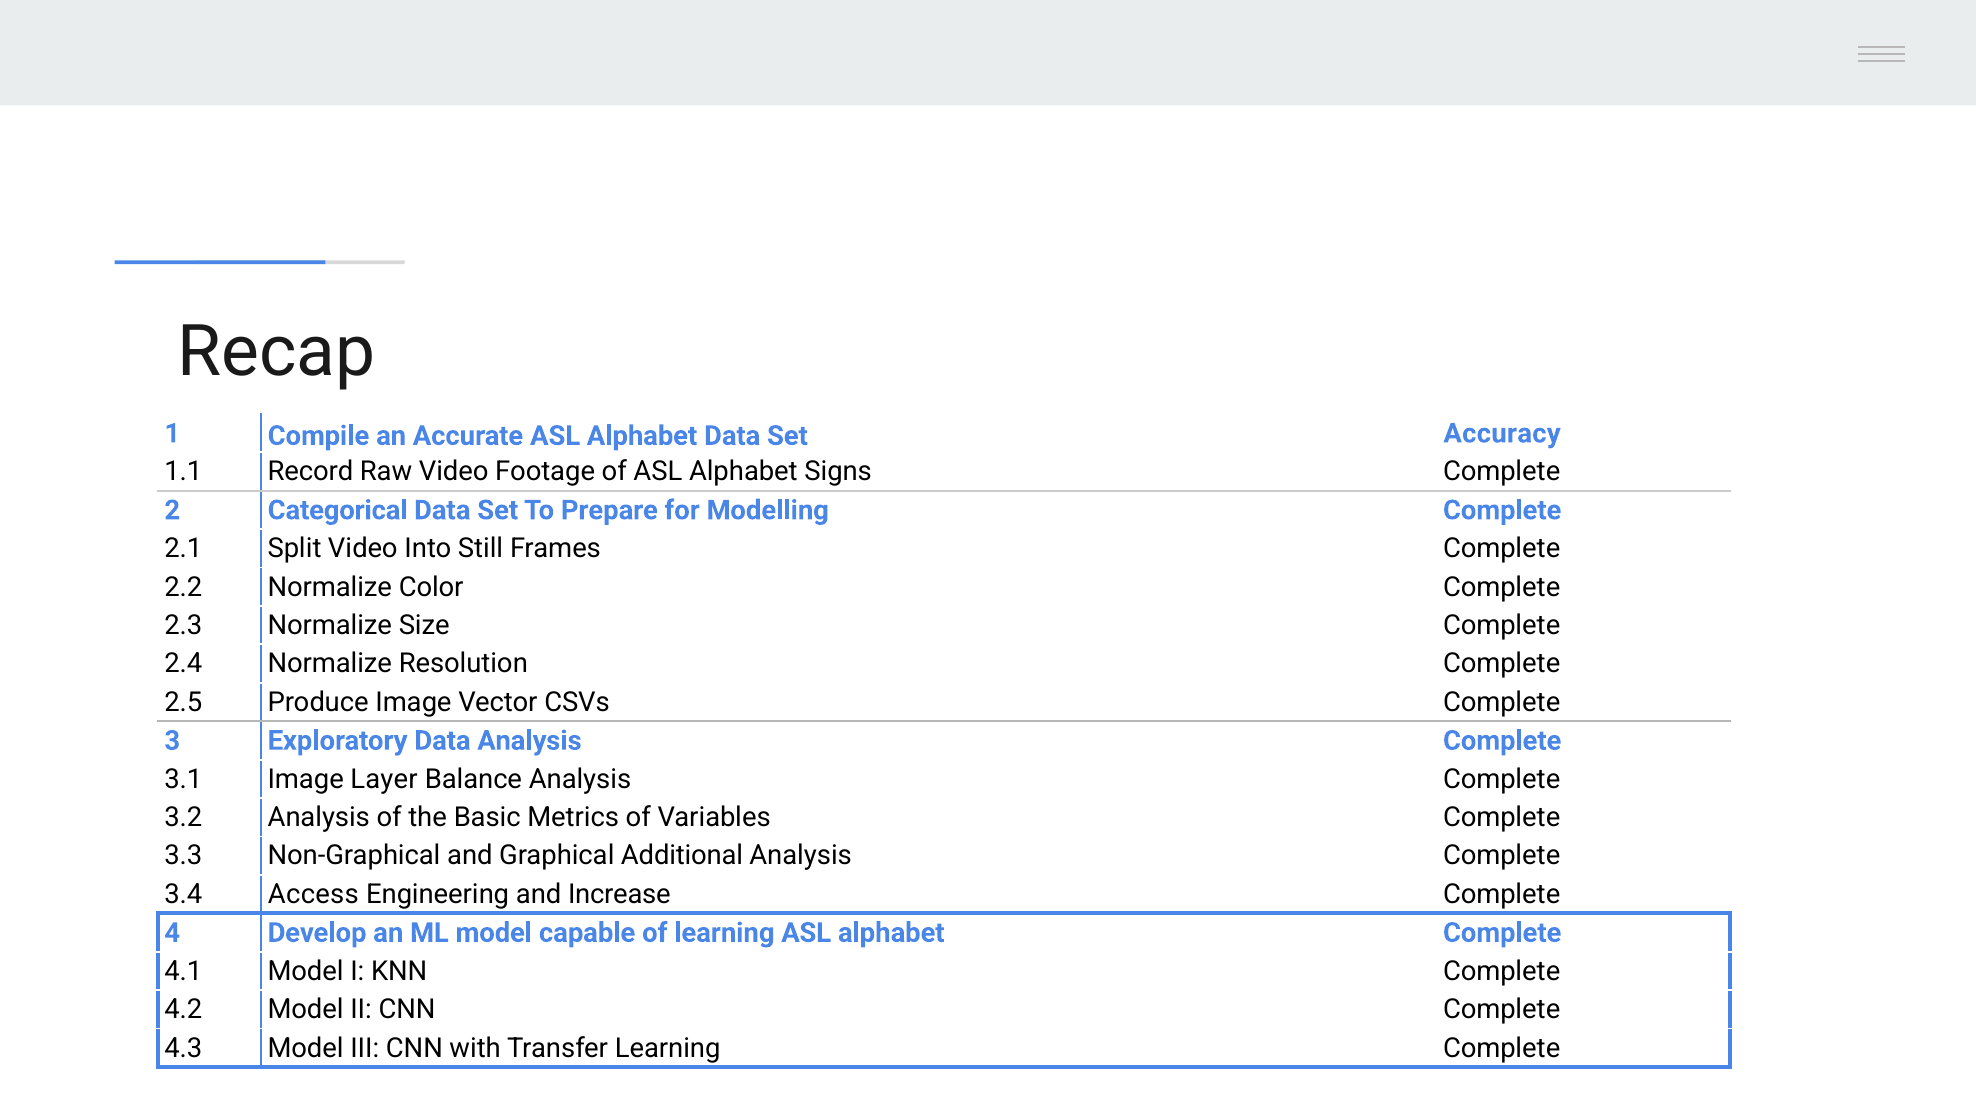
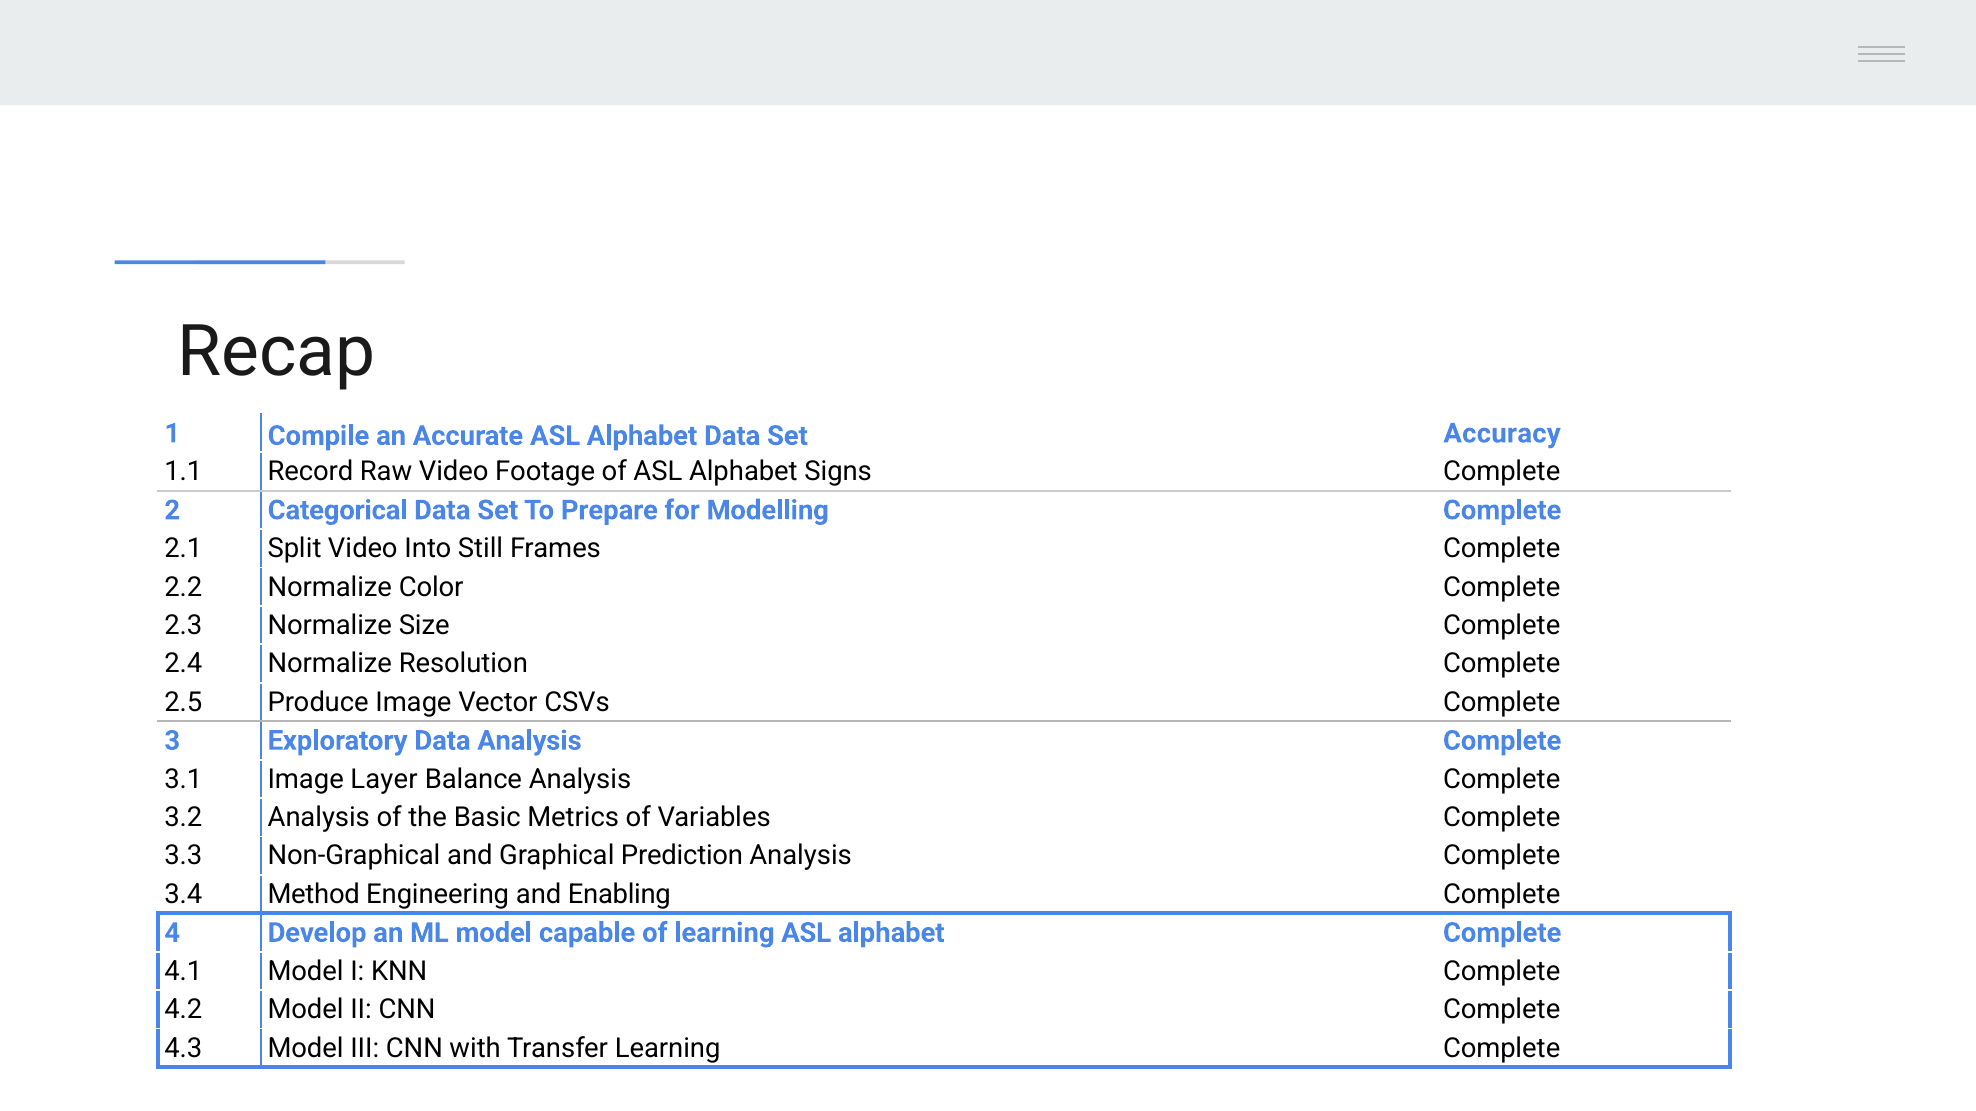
Additional: Additional -> Prediction (682, 856)
Access: Access -> Method (314, 895)
Increase: Increase -> Enabling (619, 895)
